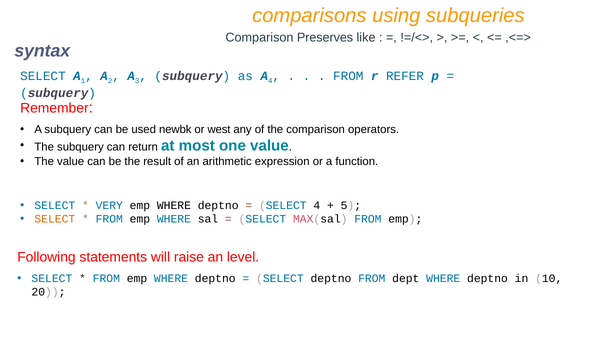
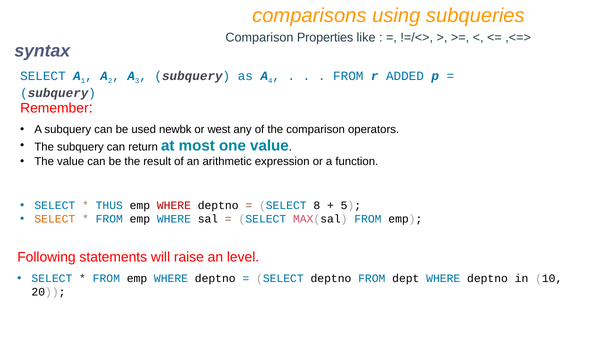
Preserves: Preserves -> Properties (325, 38)
REFER: REFER -> ADDED (405, 76)
VERY: VERY -> THUS (109, 205)
WHERE colour: black -> red (174, 205)
SELECT 4: 4 -> 8 (317, 205)
